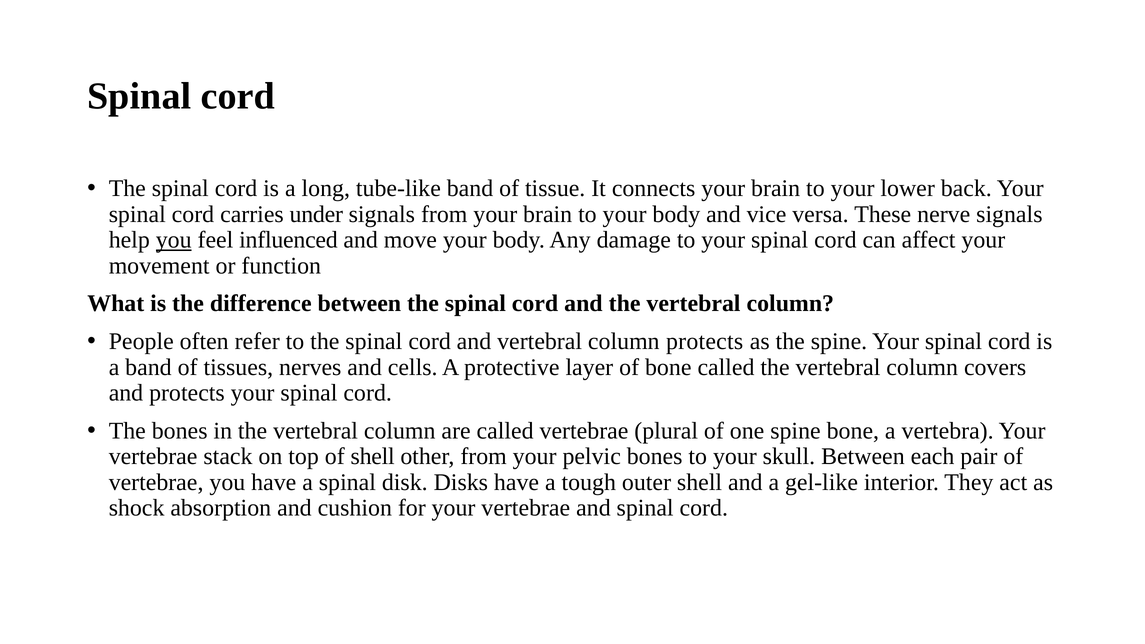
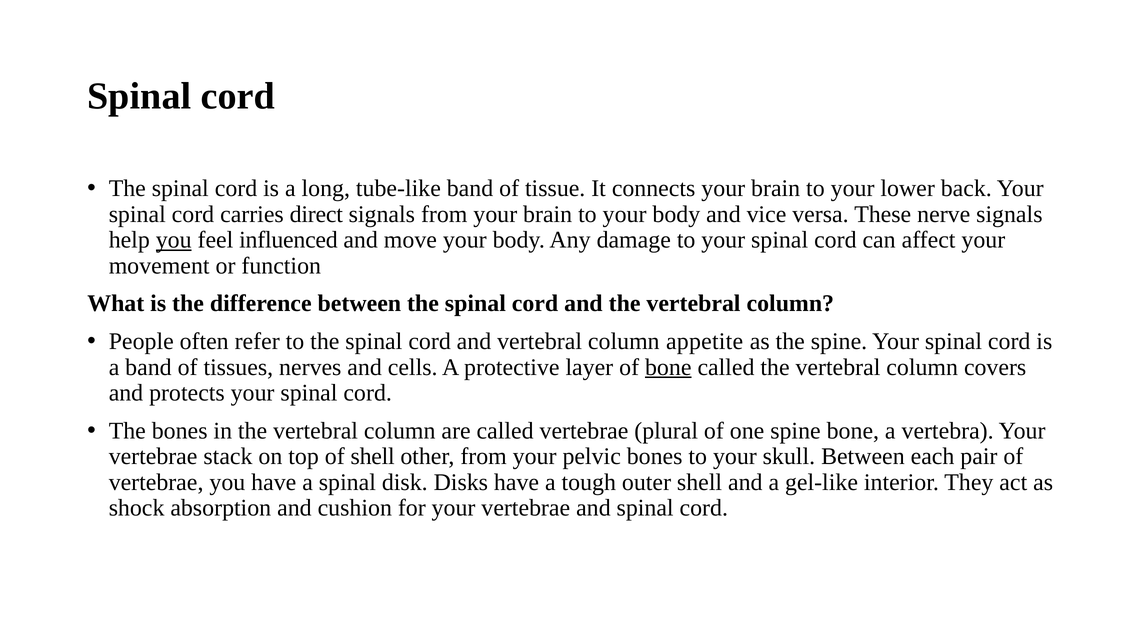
under: under -> direct (316, 214)
column protects: protects -> appetite (705, 341)
bone underline: none -> present (668, 367)
